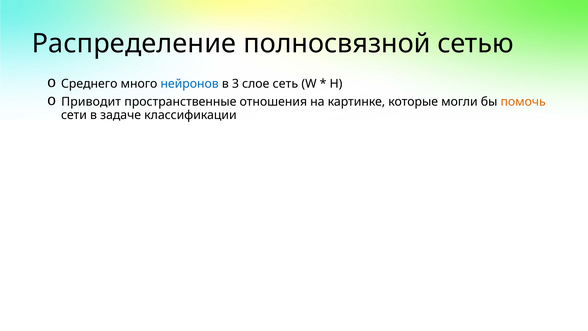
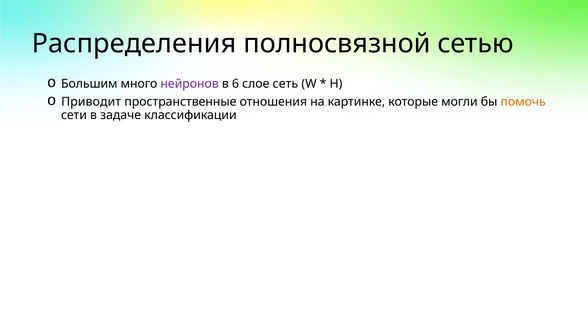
Распределение: Распределение -> Распределения (134, 44)
Среднего: Среднего -> Большим (89, 84)
нейронов colour: blue -> purple (190, 84)
3: 3 -> 6 (235, 84)
